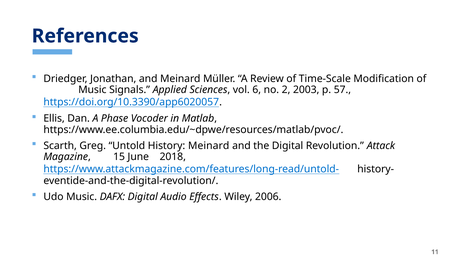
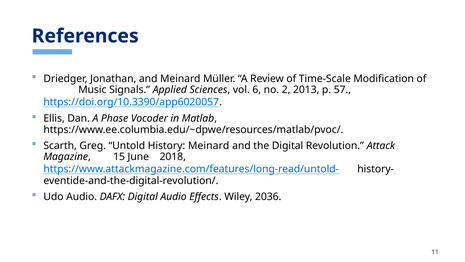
2003: 2003 -> 2013 (306, 90)
Udo Music: Music -> Audio (82, 196)
2006: 2006 -> 2036 (268, 196)
